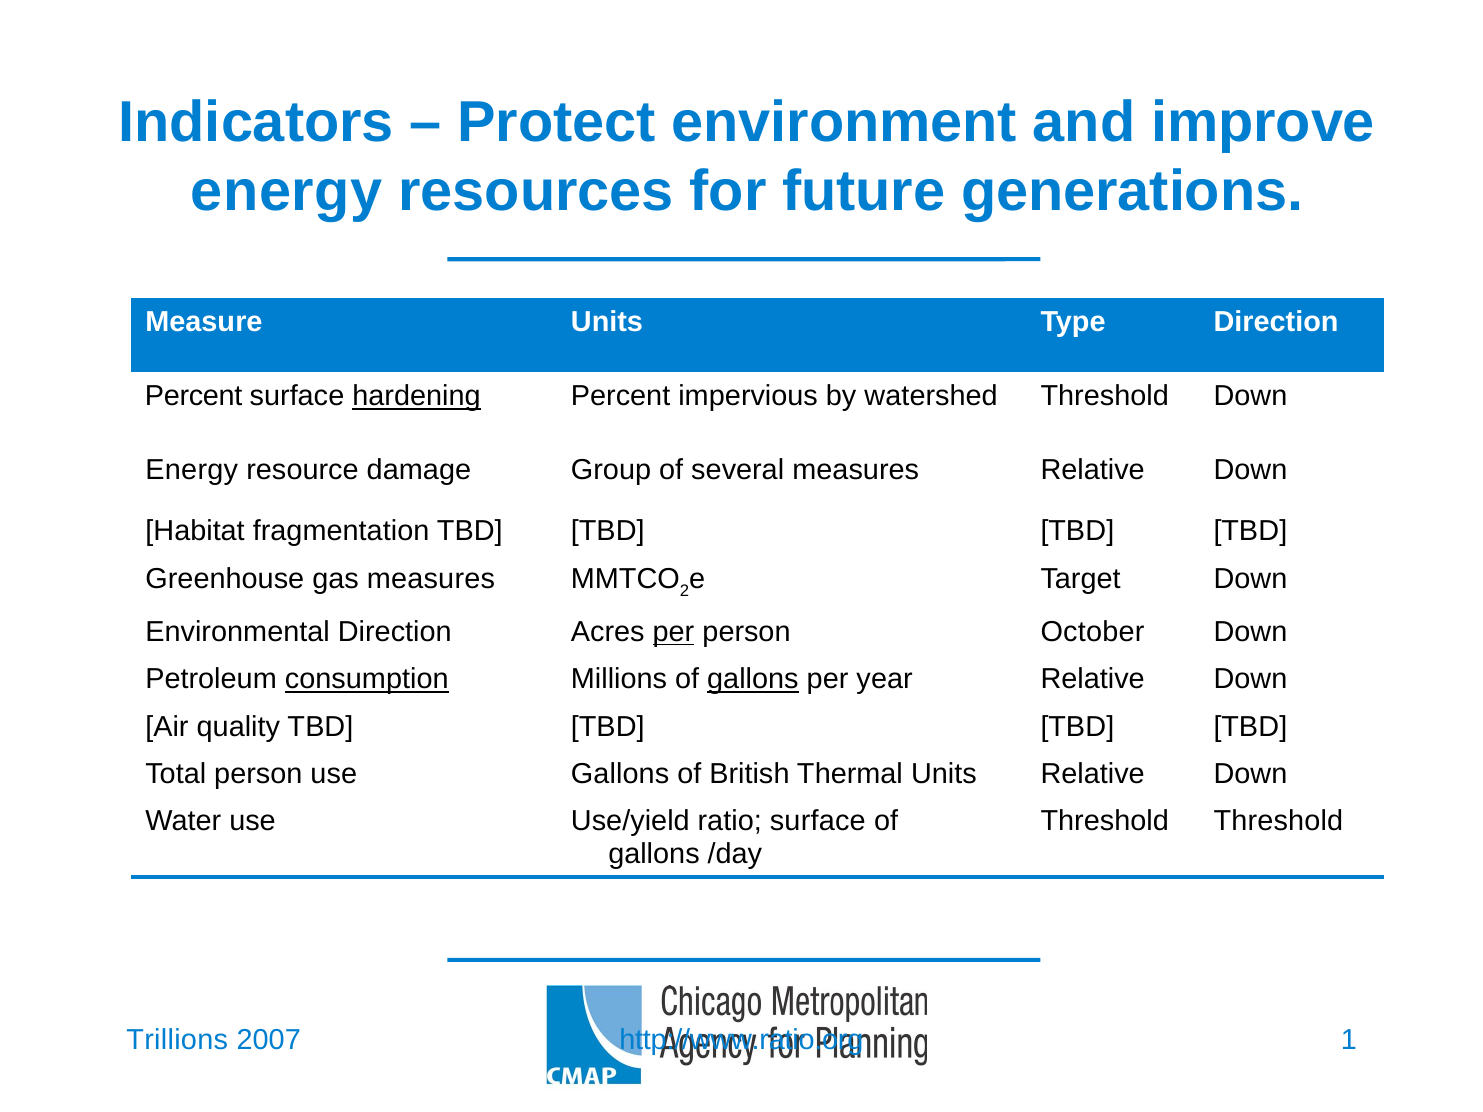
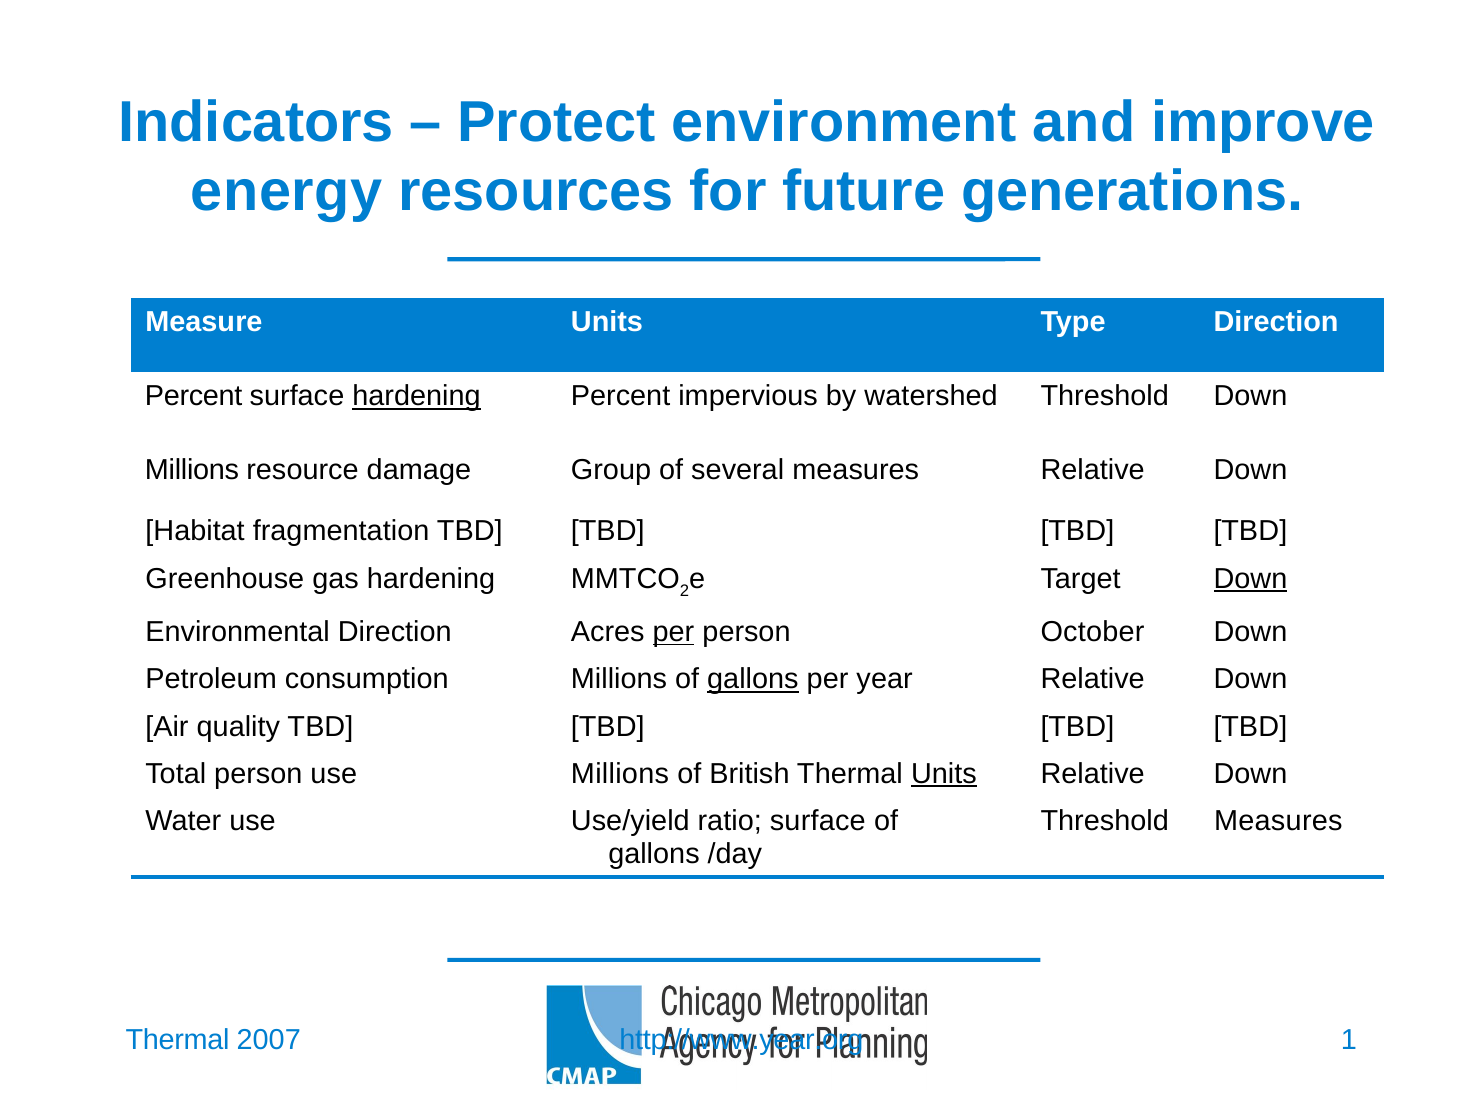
Energy: Energy -> Millions (192, 471)
gas measures: measures -> hardening (431, 579)
Down underline: none -> present (1250, 579)
consumption underline: present -> none (367, 679)
use Gallons: Gallons -> Millions (620, 774)
Units underline: none -> present (944, 774)
Threshold Threshold: Threshold -> Measures (1278, 821)
Trillions: Trillions -> Thermal (178, 1040)
http://www.ratio.org: http://www.ratio.org -> http://www.year.org (741, 1040)
